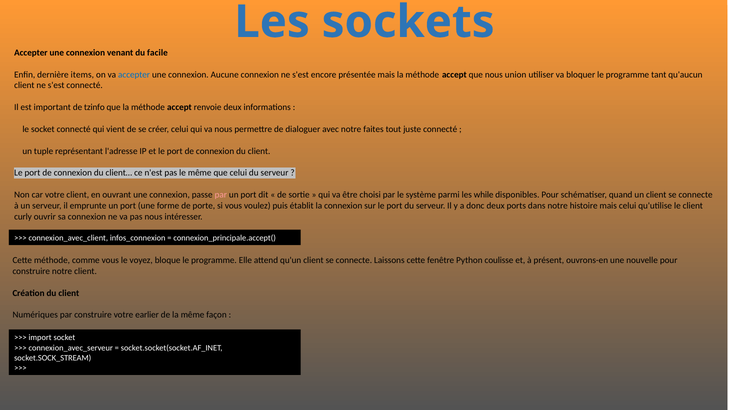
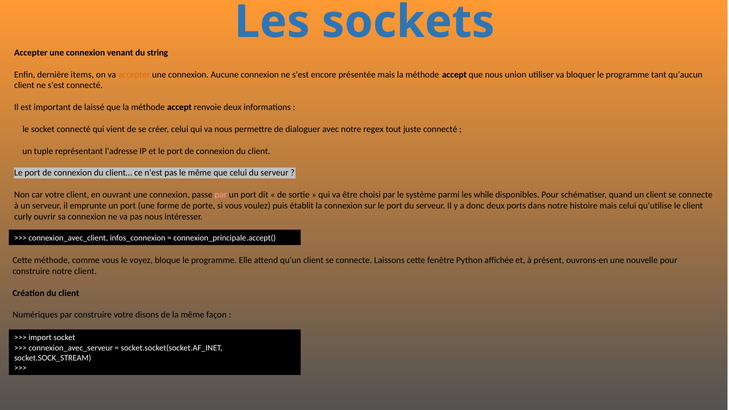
facile: facile -> string (158, 53)
accepter colour: blue -> orange (134, 75)
tzinfo: tzinfo -> laissé (94, 107)
faites: faites -> regex (373, 129)
coulisse: coulisse -> affichée (499, 260)
earlier: earlier -> disons (147, 315)
